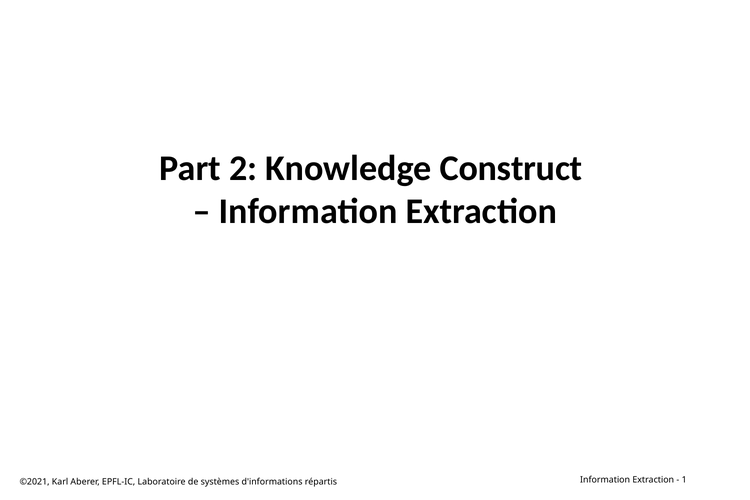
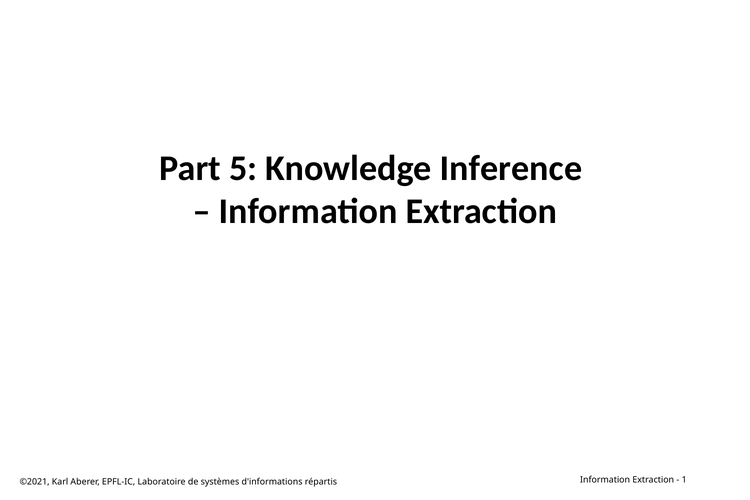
2: 2 -> 5 (243, 168)
Construct: Construct -> Inference (511, 168)
